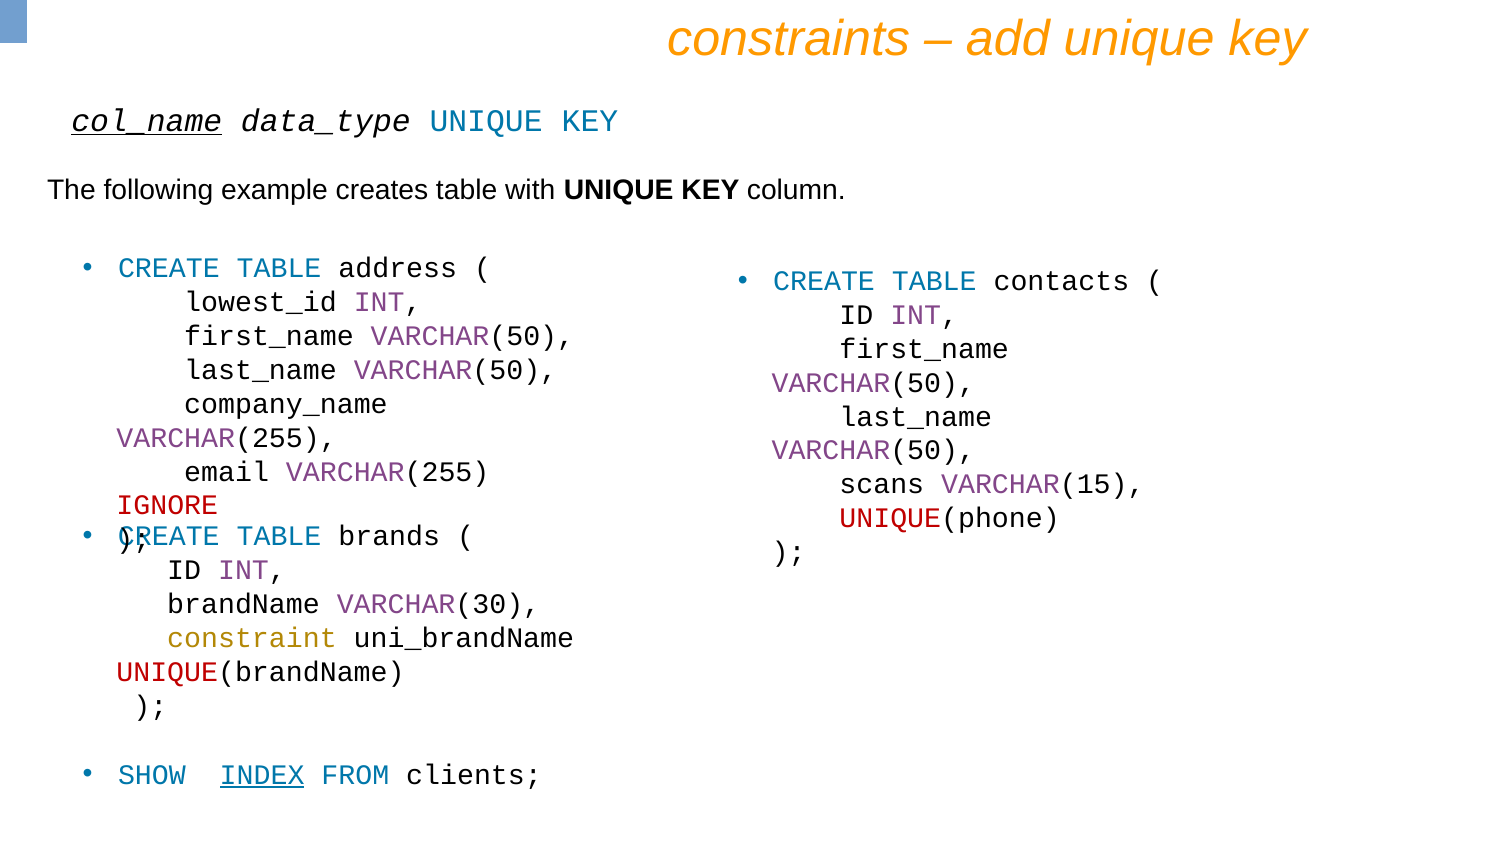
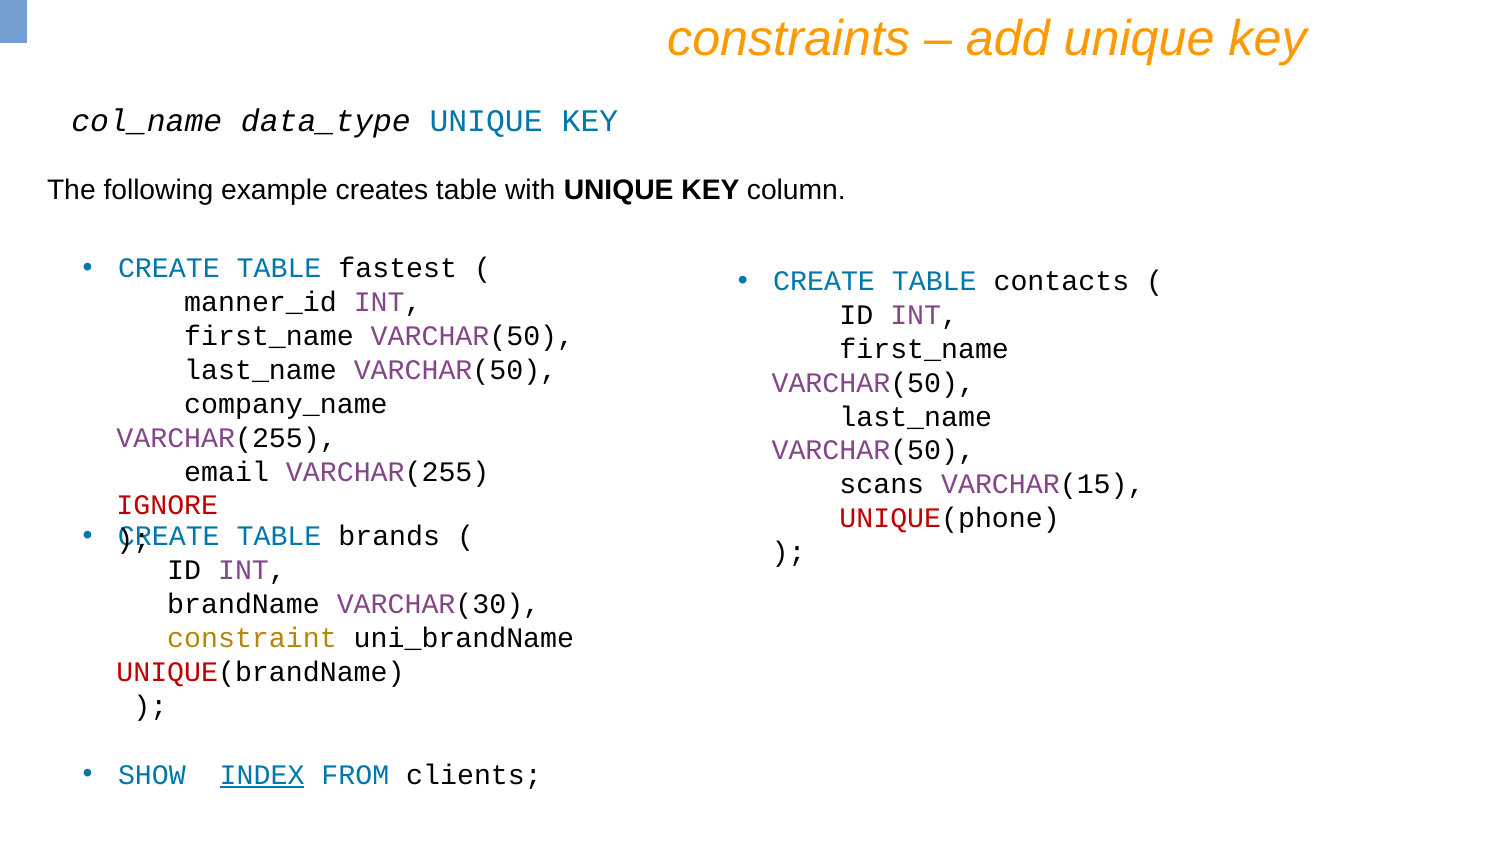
col_name underline: present -> none (147, 121)
address: address -> fastest (398, 269)
lowest_id: lowest_id -> manner_id (261, 303)
